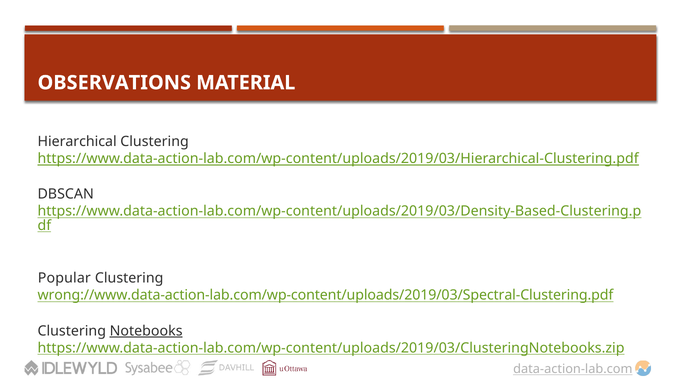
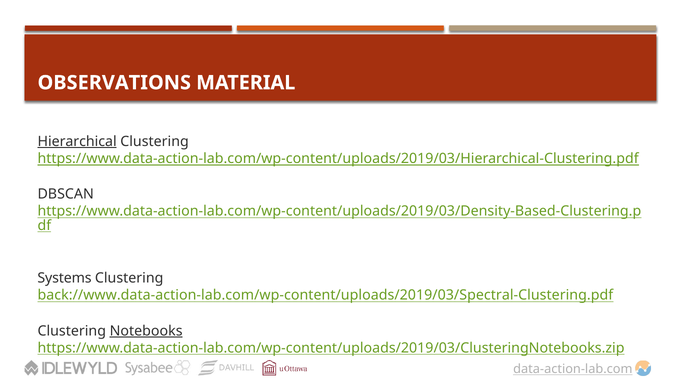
Hierarchical underline: none -> present (77, 142)
Popular: Popular -> Systems (64, 278)
wrong://www.data-action-lab.com/wp-content/uploads/2019/03/Spectral-Clustering.pdf: wrong://www.data-action-lab.com/wp-content/uploads/2019/03/Spectral-Clustering.pdf -> back://www.data-action-lab.com/wp-content/uploads/2019/03/Spectral-Clustering.pdf (325, 295)
